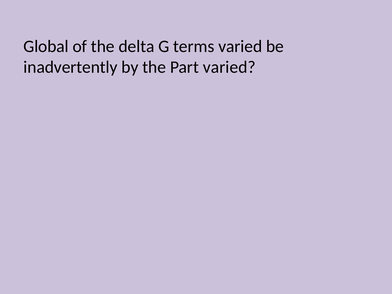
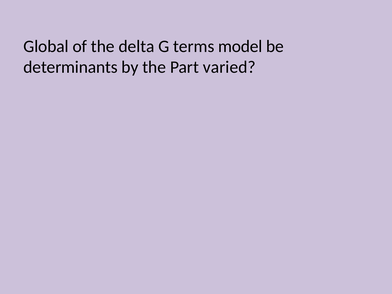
terms varied: varied -> model (240, 46)
inadvertently: inadvertently -> determinants (71, 67)
